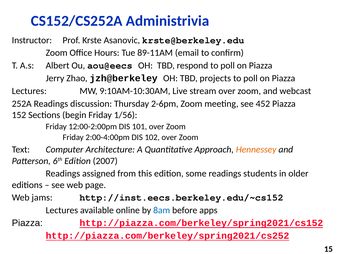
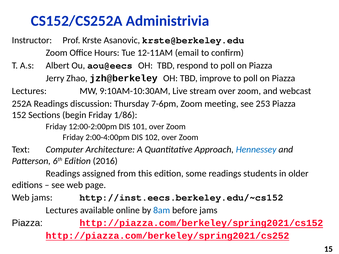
89-11AM: 89-11AM -> 12-11AM (155, 53)
projects: projects -> improve (215, 78)
2-6pm: 2-6pm -> 7-6pm (165, 104)
452: 452 -> 253 (263, 104)
1/56: 1/56 -> 1/86 (126, 115)
Hennessey colour: orange -> blue (256, 150)
2007: 2007 -> 2016 (105, 161)
before apps: apps -> jams (208, 211)
